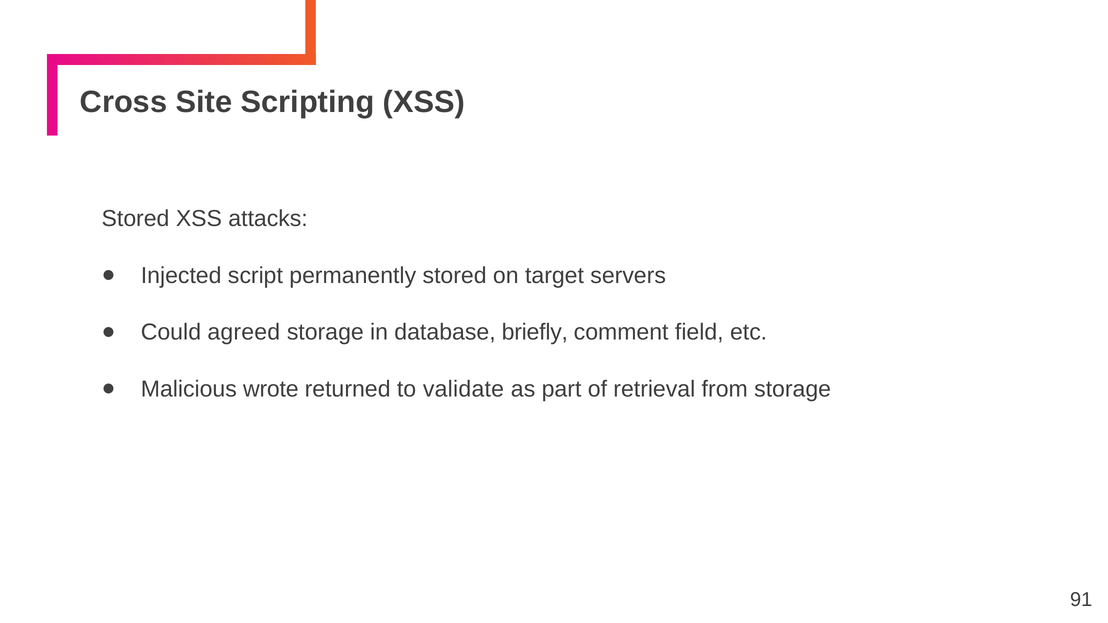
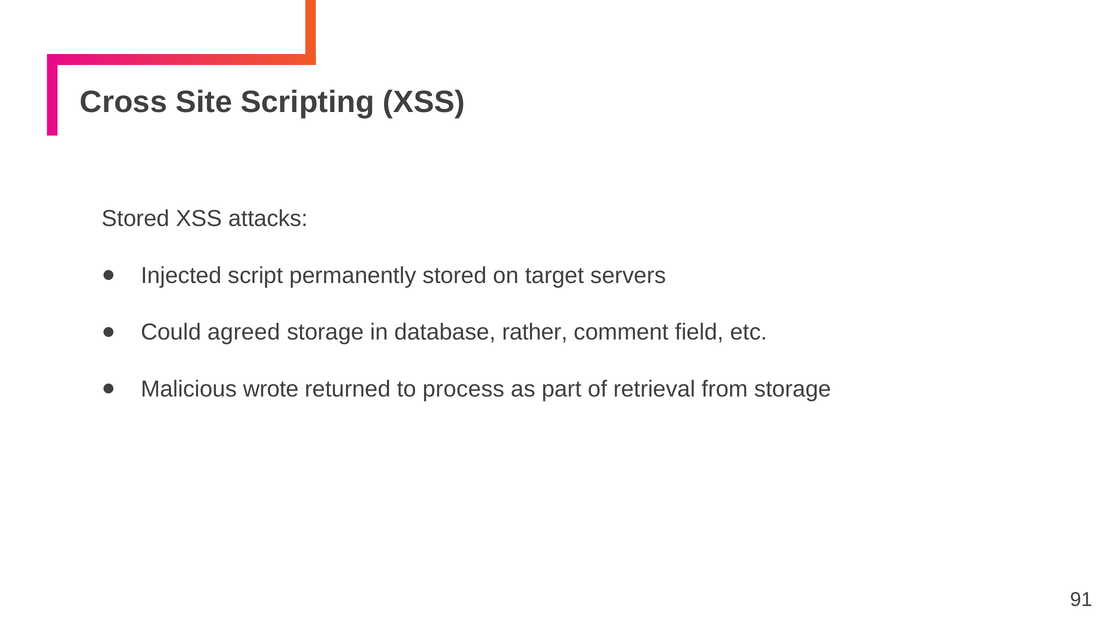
briefly: briefly -> rather (535, 332)
validate: validate -> process (463, 389)
